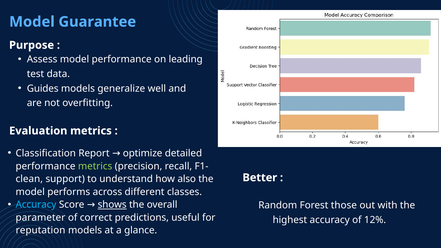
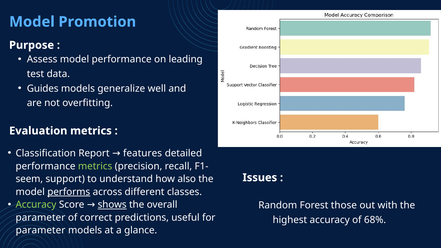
Guarantee: Guarantee -> Promotion (97, 22)
optimize: optimize -> features (143, 153)
Better: Better -> Issues (260, 178)
clean: clean -> seem (29, 179)
performs underline: none -> present (69, 192)
Accuracy colour: light blue -> light green (36, 205)
12%: 12% -> 68% (375, 220)
reputation: reputation -> parameter (41, 230)
